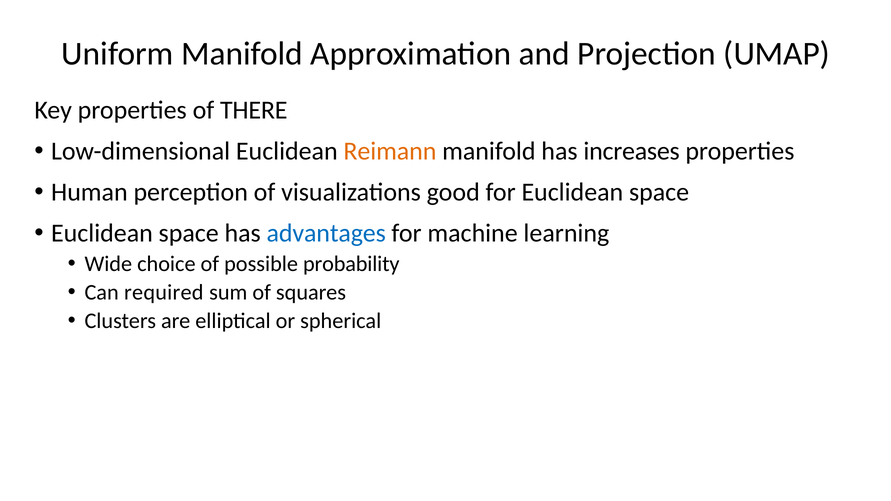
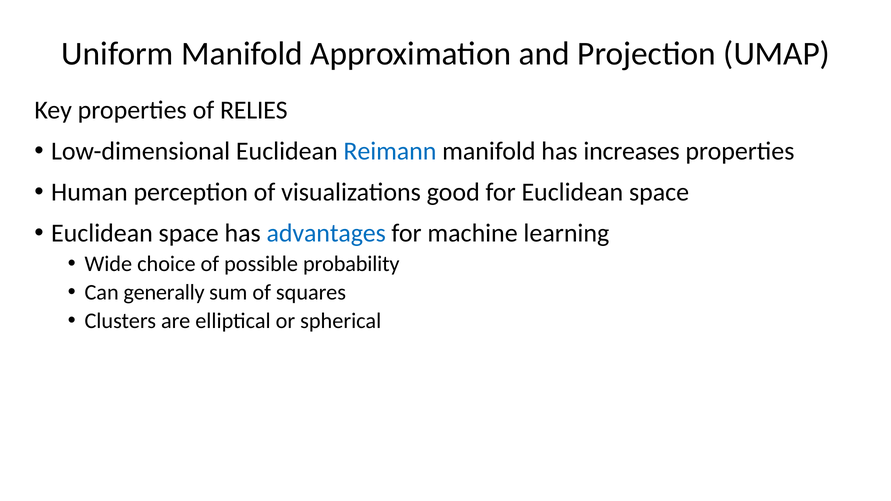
THERE: THERE -> RELIES (254, 110)
Reimann colour: orange -> blue (390, 151)
required: required -> generally (164, 292)
